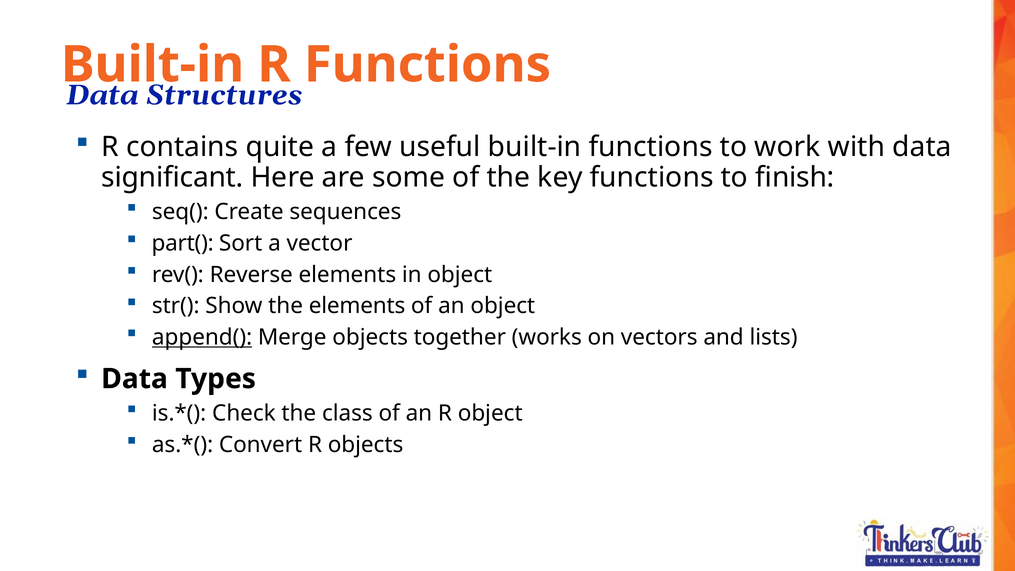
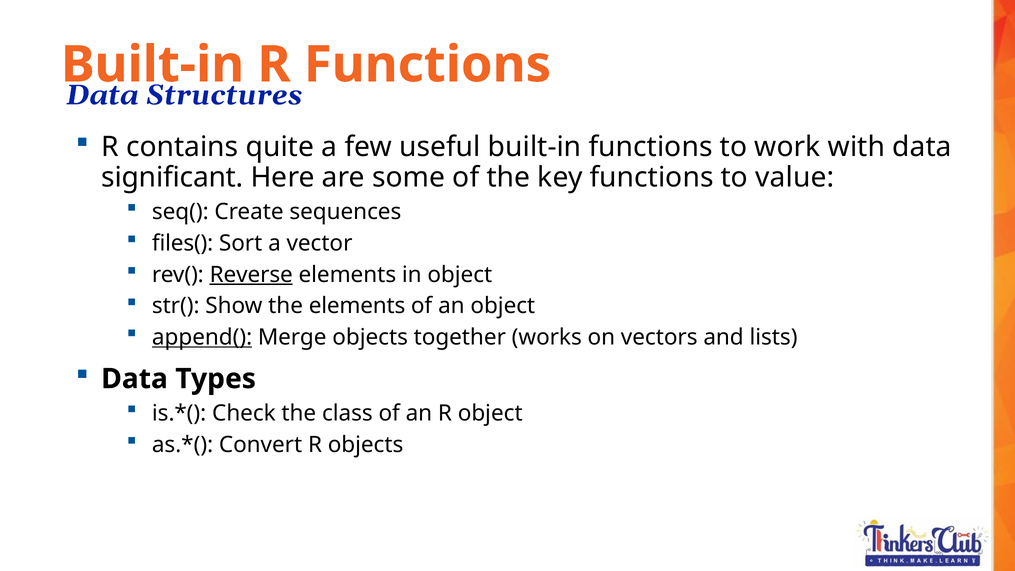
finish: finish -> value (795, 177)
part(: part( -> files( (183, 243)
Reverse underline: none -> present (251, 275)
